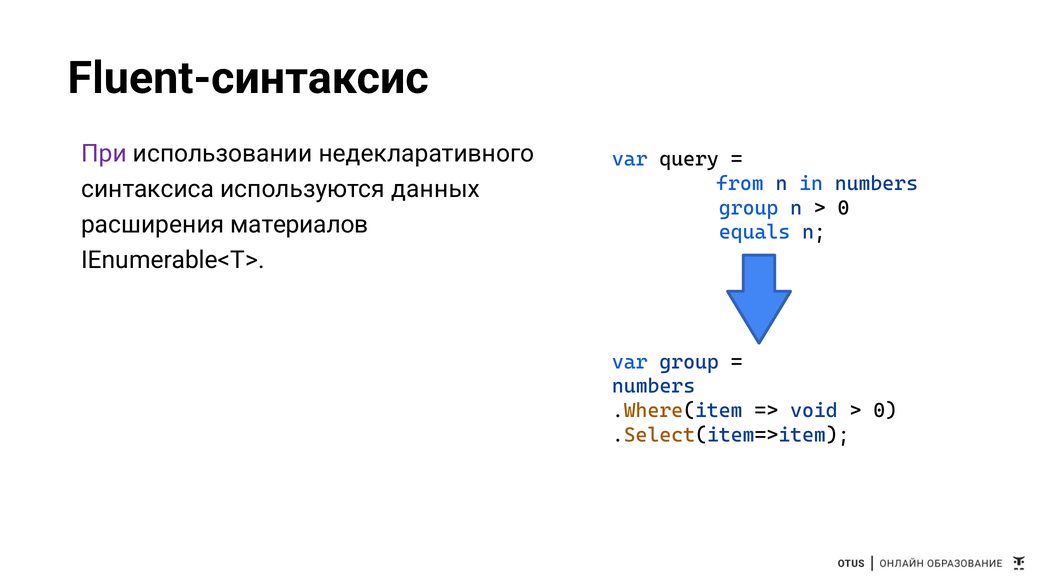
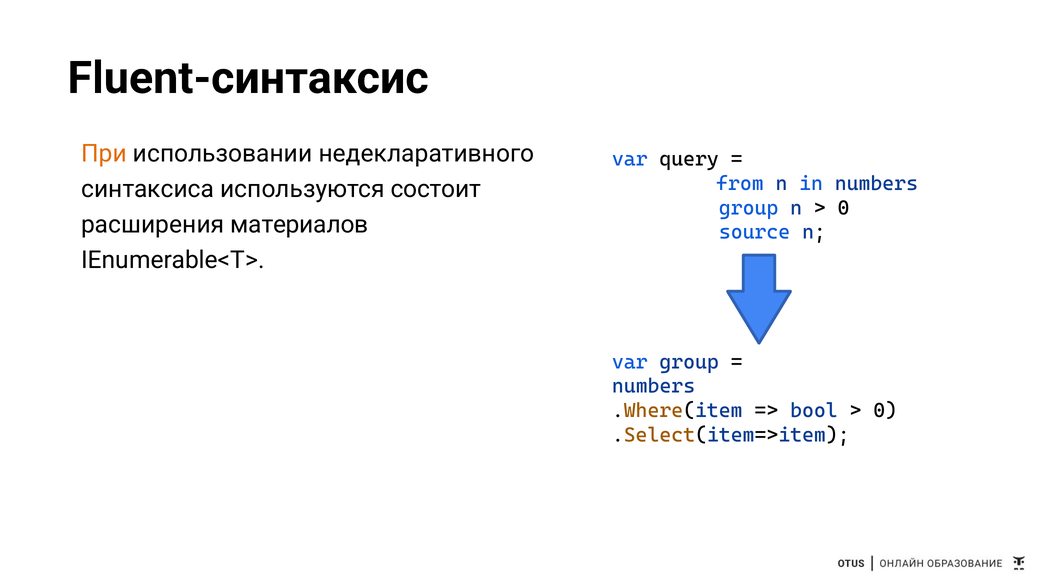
При colour: purple -> orange (104, 154)
данных: данных -> состоит (436, 189)
equals: equals -> source (755, 232)
void: void -> bool (814, 411)
